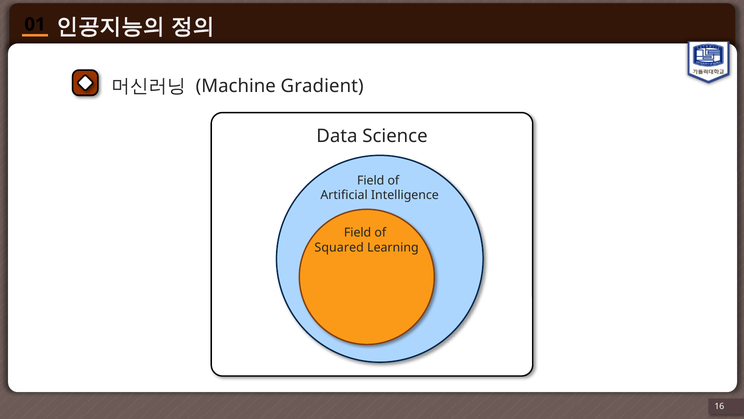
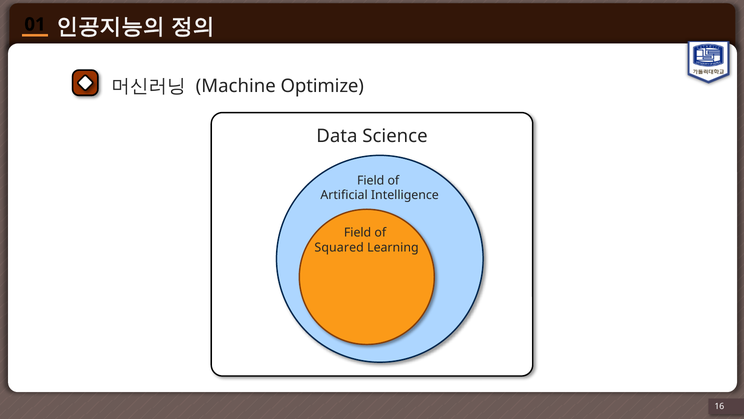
Gradient: Gradient -> Optimize (322, 86)
